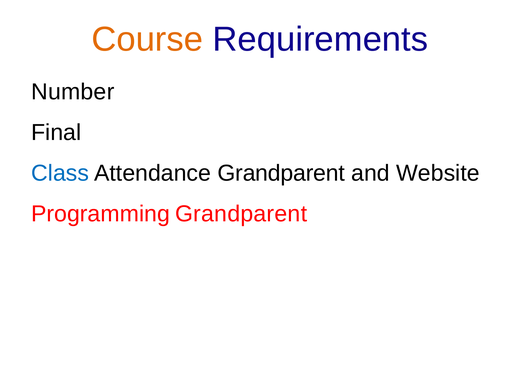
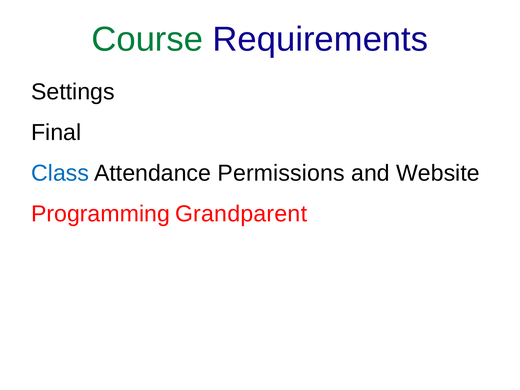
Course colour: orange -> green (147, 39)
Number: Number -> Settings (73, 92)
Attendance Grandparent: Grandparent -> Permissions (281, 173)
